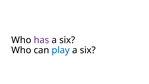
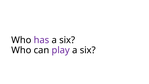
play colour: blue -> purple (61, 50)
